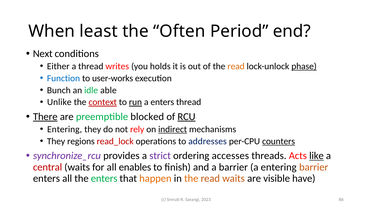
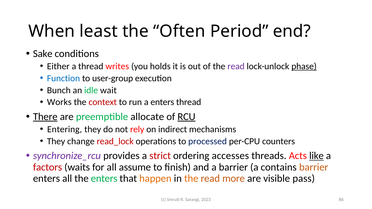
Next: Next -> Sake (43, 54)
read colour: orange -> purple (236, 66)
user-works: user-works -> user-group (113, 78)
able: able -> wait (108, 90)
Unlike: Unlike -> Works (59, 102)
context underline: present -> none (103, 102)
run underline: present -> none (135, 102)
blocked: blocked -> allocate (147, 117)
indirect underline: present -> none (173, 129)
regions: regions -> change (81, 141)
addresses: addresses -> processed (208, 141)
counters underline: present -> none (279, 141)
strict colour: purple -> red (160, 156)
central: central -> factors (48, 167)
enables: enables -> assume (135, 167)
a entering: entering -> contains (279, 167)
read waits: waits -> more (234, 179)
have: have -> pass (304, 179)
